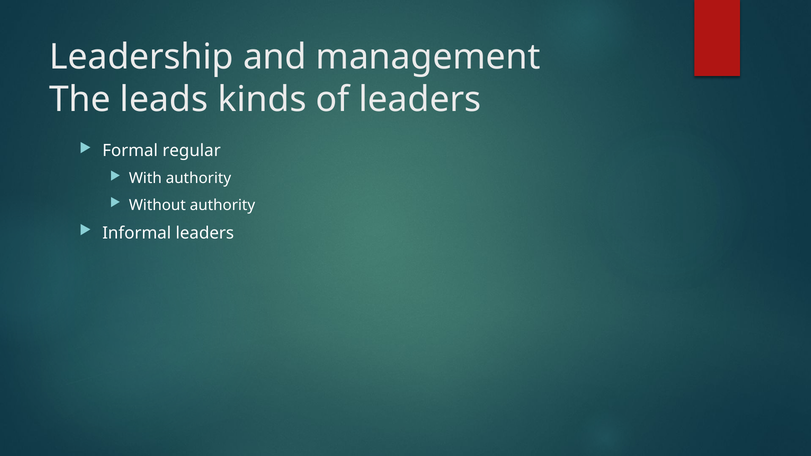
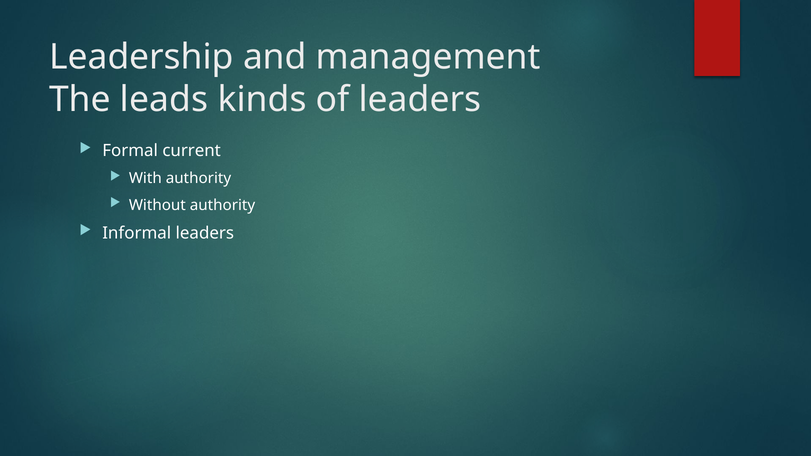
regular: regular -> current (192, 151)
